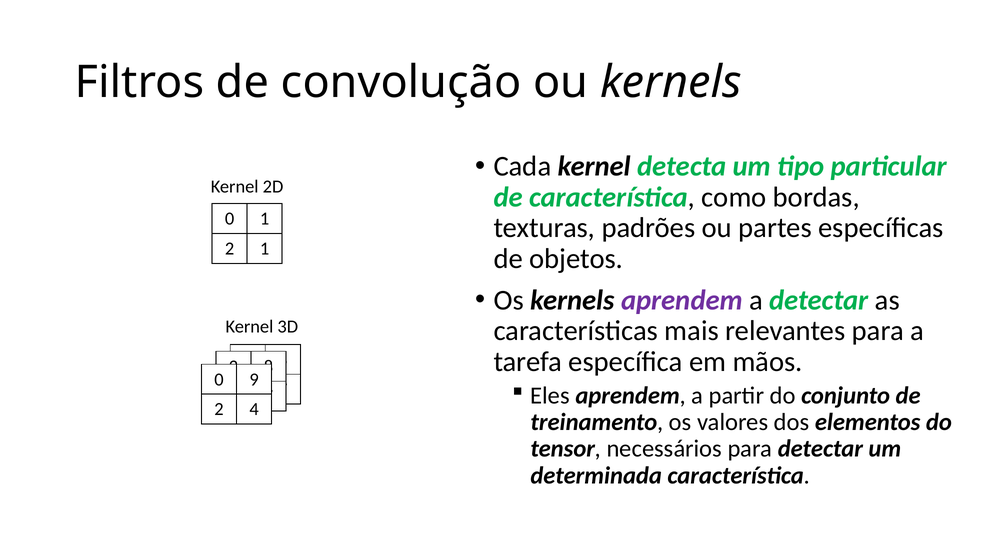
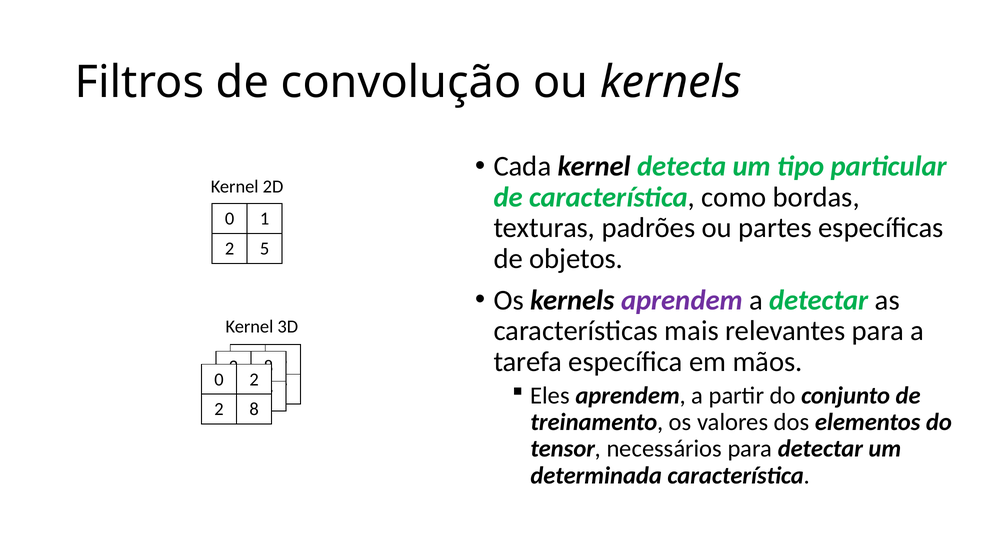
2 1: 1 -> 5 (265, 249)
0 9: 9 -> 2 (254, 379)
2 4: 4 -> 8 (254, 409)
